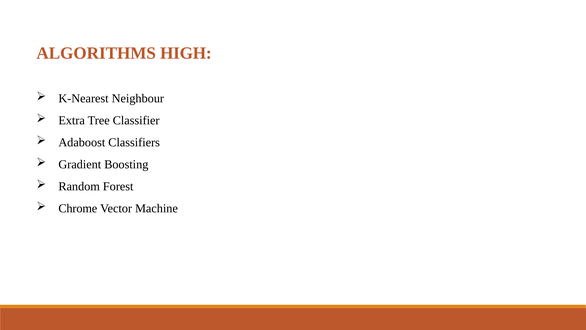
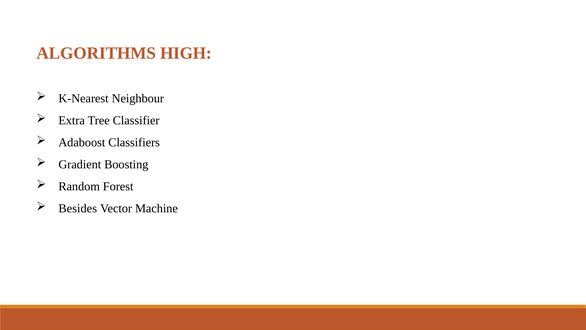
Chrome: Chrome -> Besides (78, 208)
